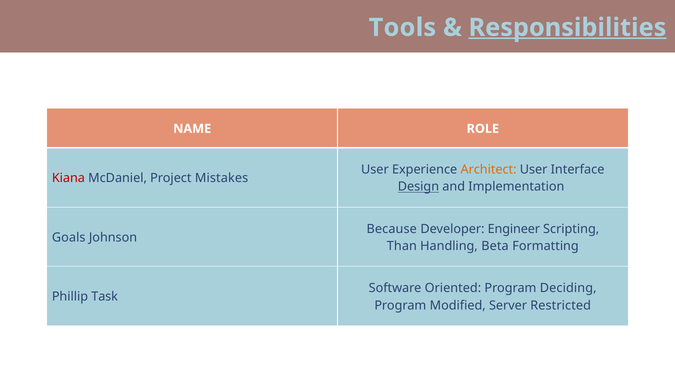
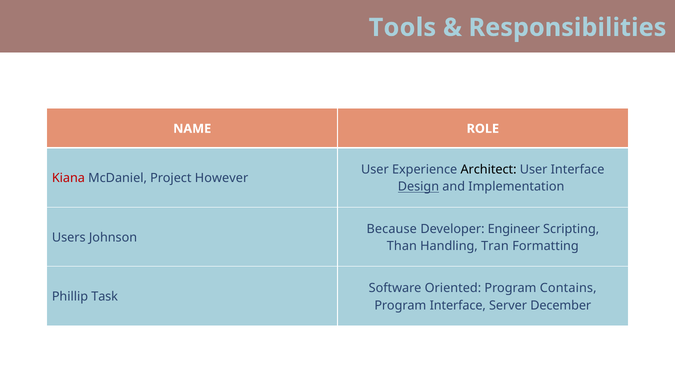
Responsibilities underline: present -> none (567, 28)
Architect colour: orange -> black (489, 169)
Mistakes: Mistakes -> However (222, 178)
Goals: Goals -> Users (69, 237)
Beta: Beta -> Tran (495, 246)
Deciding: Deciding -> Contains (568, 288)
Program Modified: Modified -> Interface (458, 305)
Restricted: Restricted -> December (561, 305)
